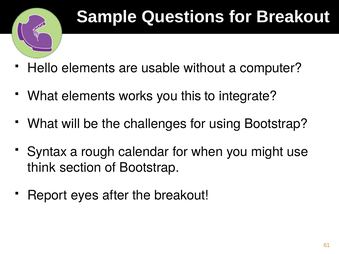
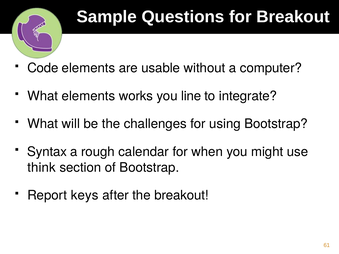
Hello: Hello -> Code (43, 68)
this: this -> line (191, 96)
eyes: eyes -> keys (85, 196)
